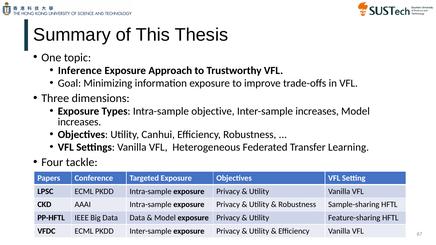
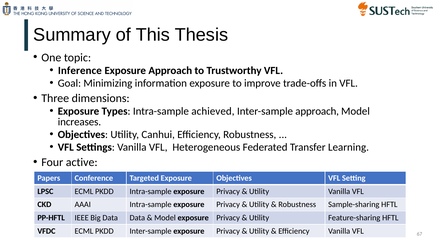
objective: objective -> achieved (213, 111)
Inter-sample increases: increases -> approach (317, 111)
tackle: tackle -> active (82, 162)
